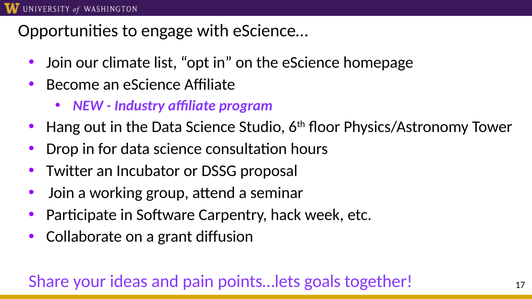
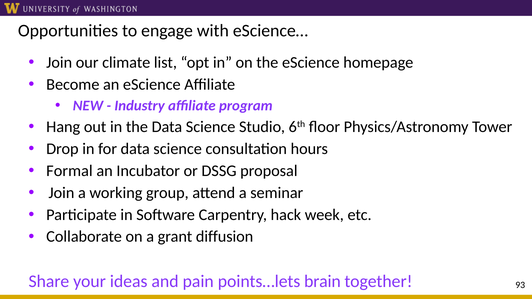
Twitter: Twitter -> Formal (69, 171)
goals: goals -> brain (322, 282)
17: 17 -> 93 (520, 285)
